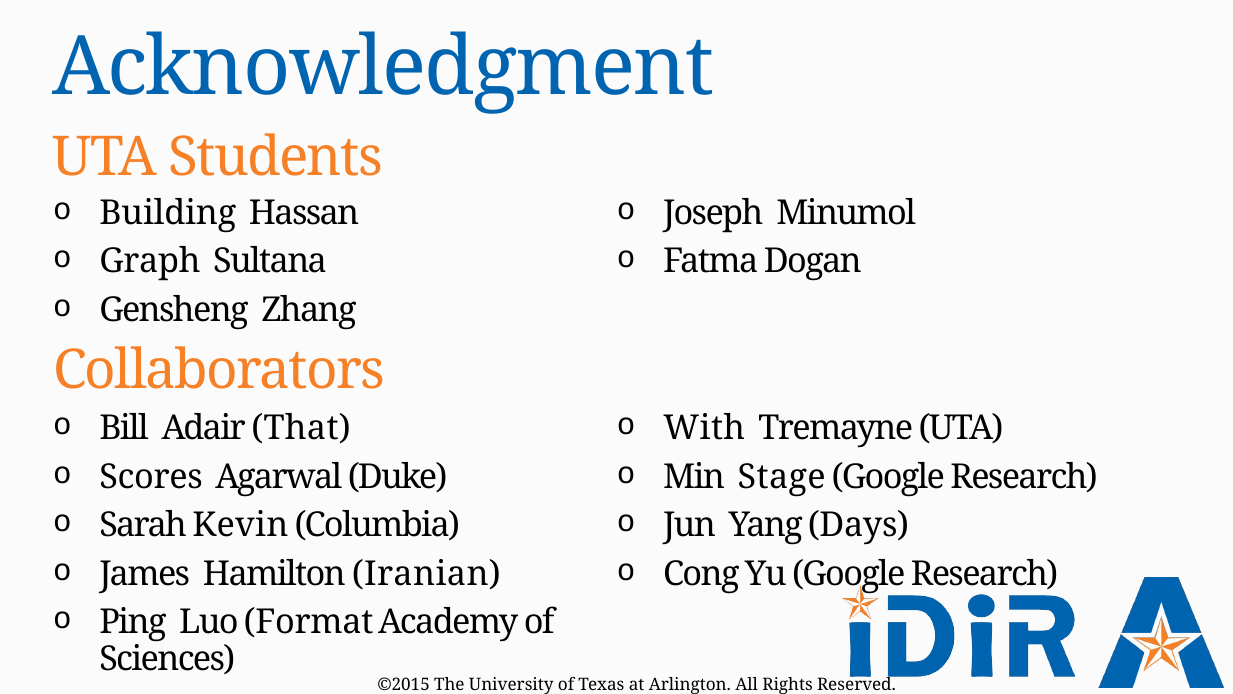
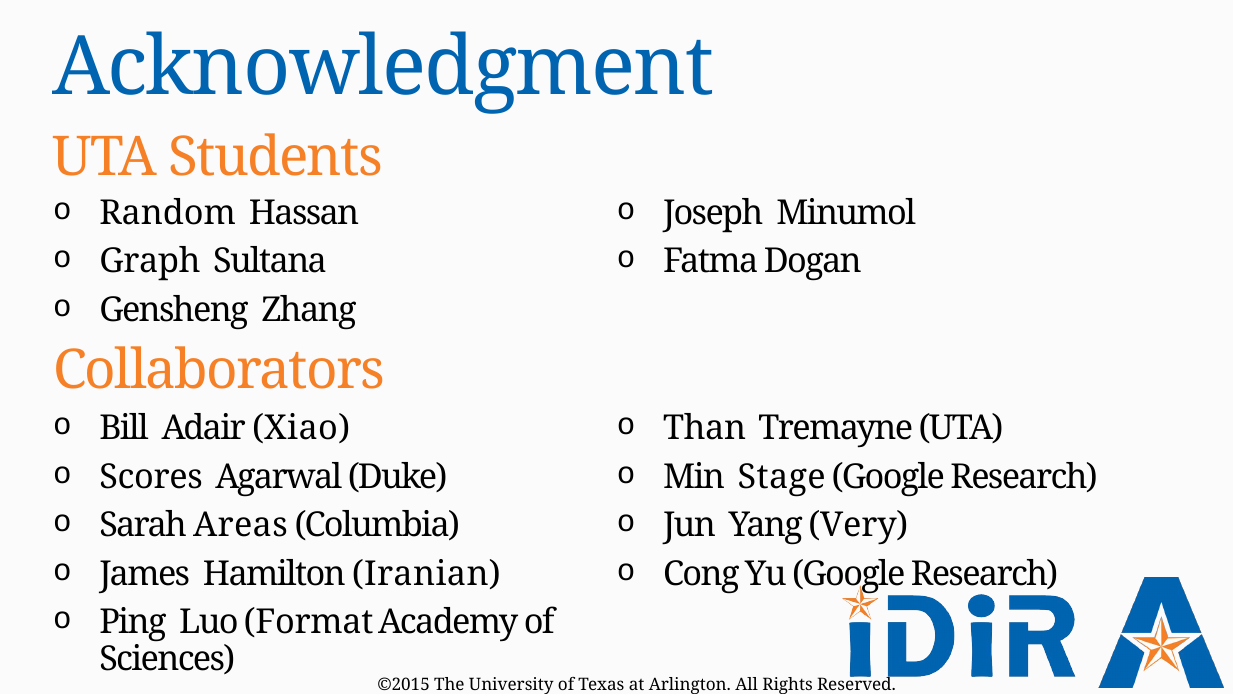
Building: Building -> Random (168, 213)
That: That -> Xiao (301, 428)
With: With -> Than (705, 428)
Kevin: Kevin -> Areas (240, 525)
Days: Days -> Very (858, 525)
